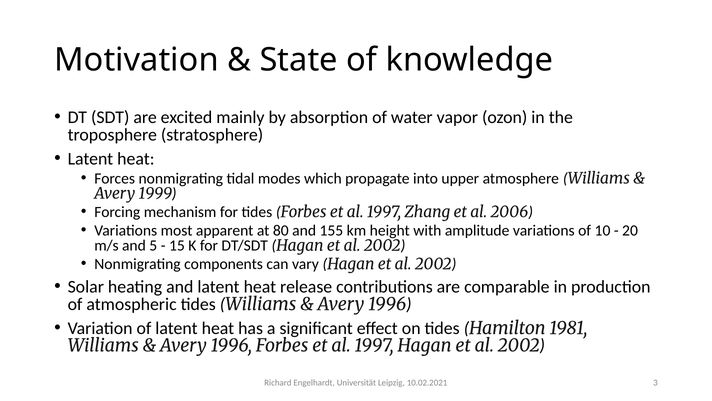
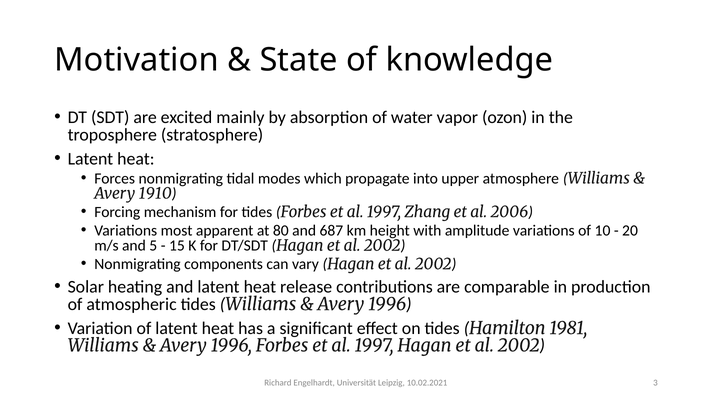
1999: 1999 -> 1910 (155, 193)
155: 155 -> 687 (331, 230)
